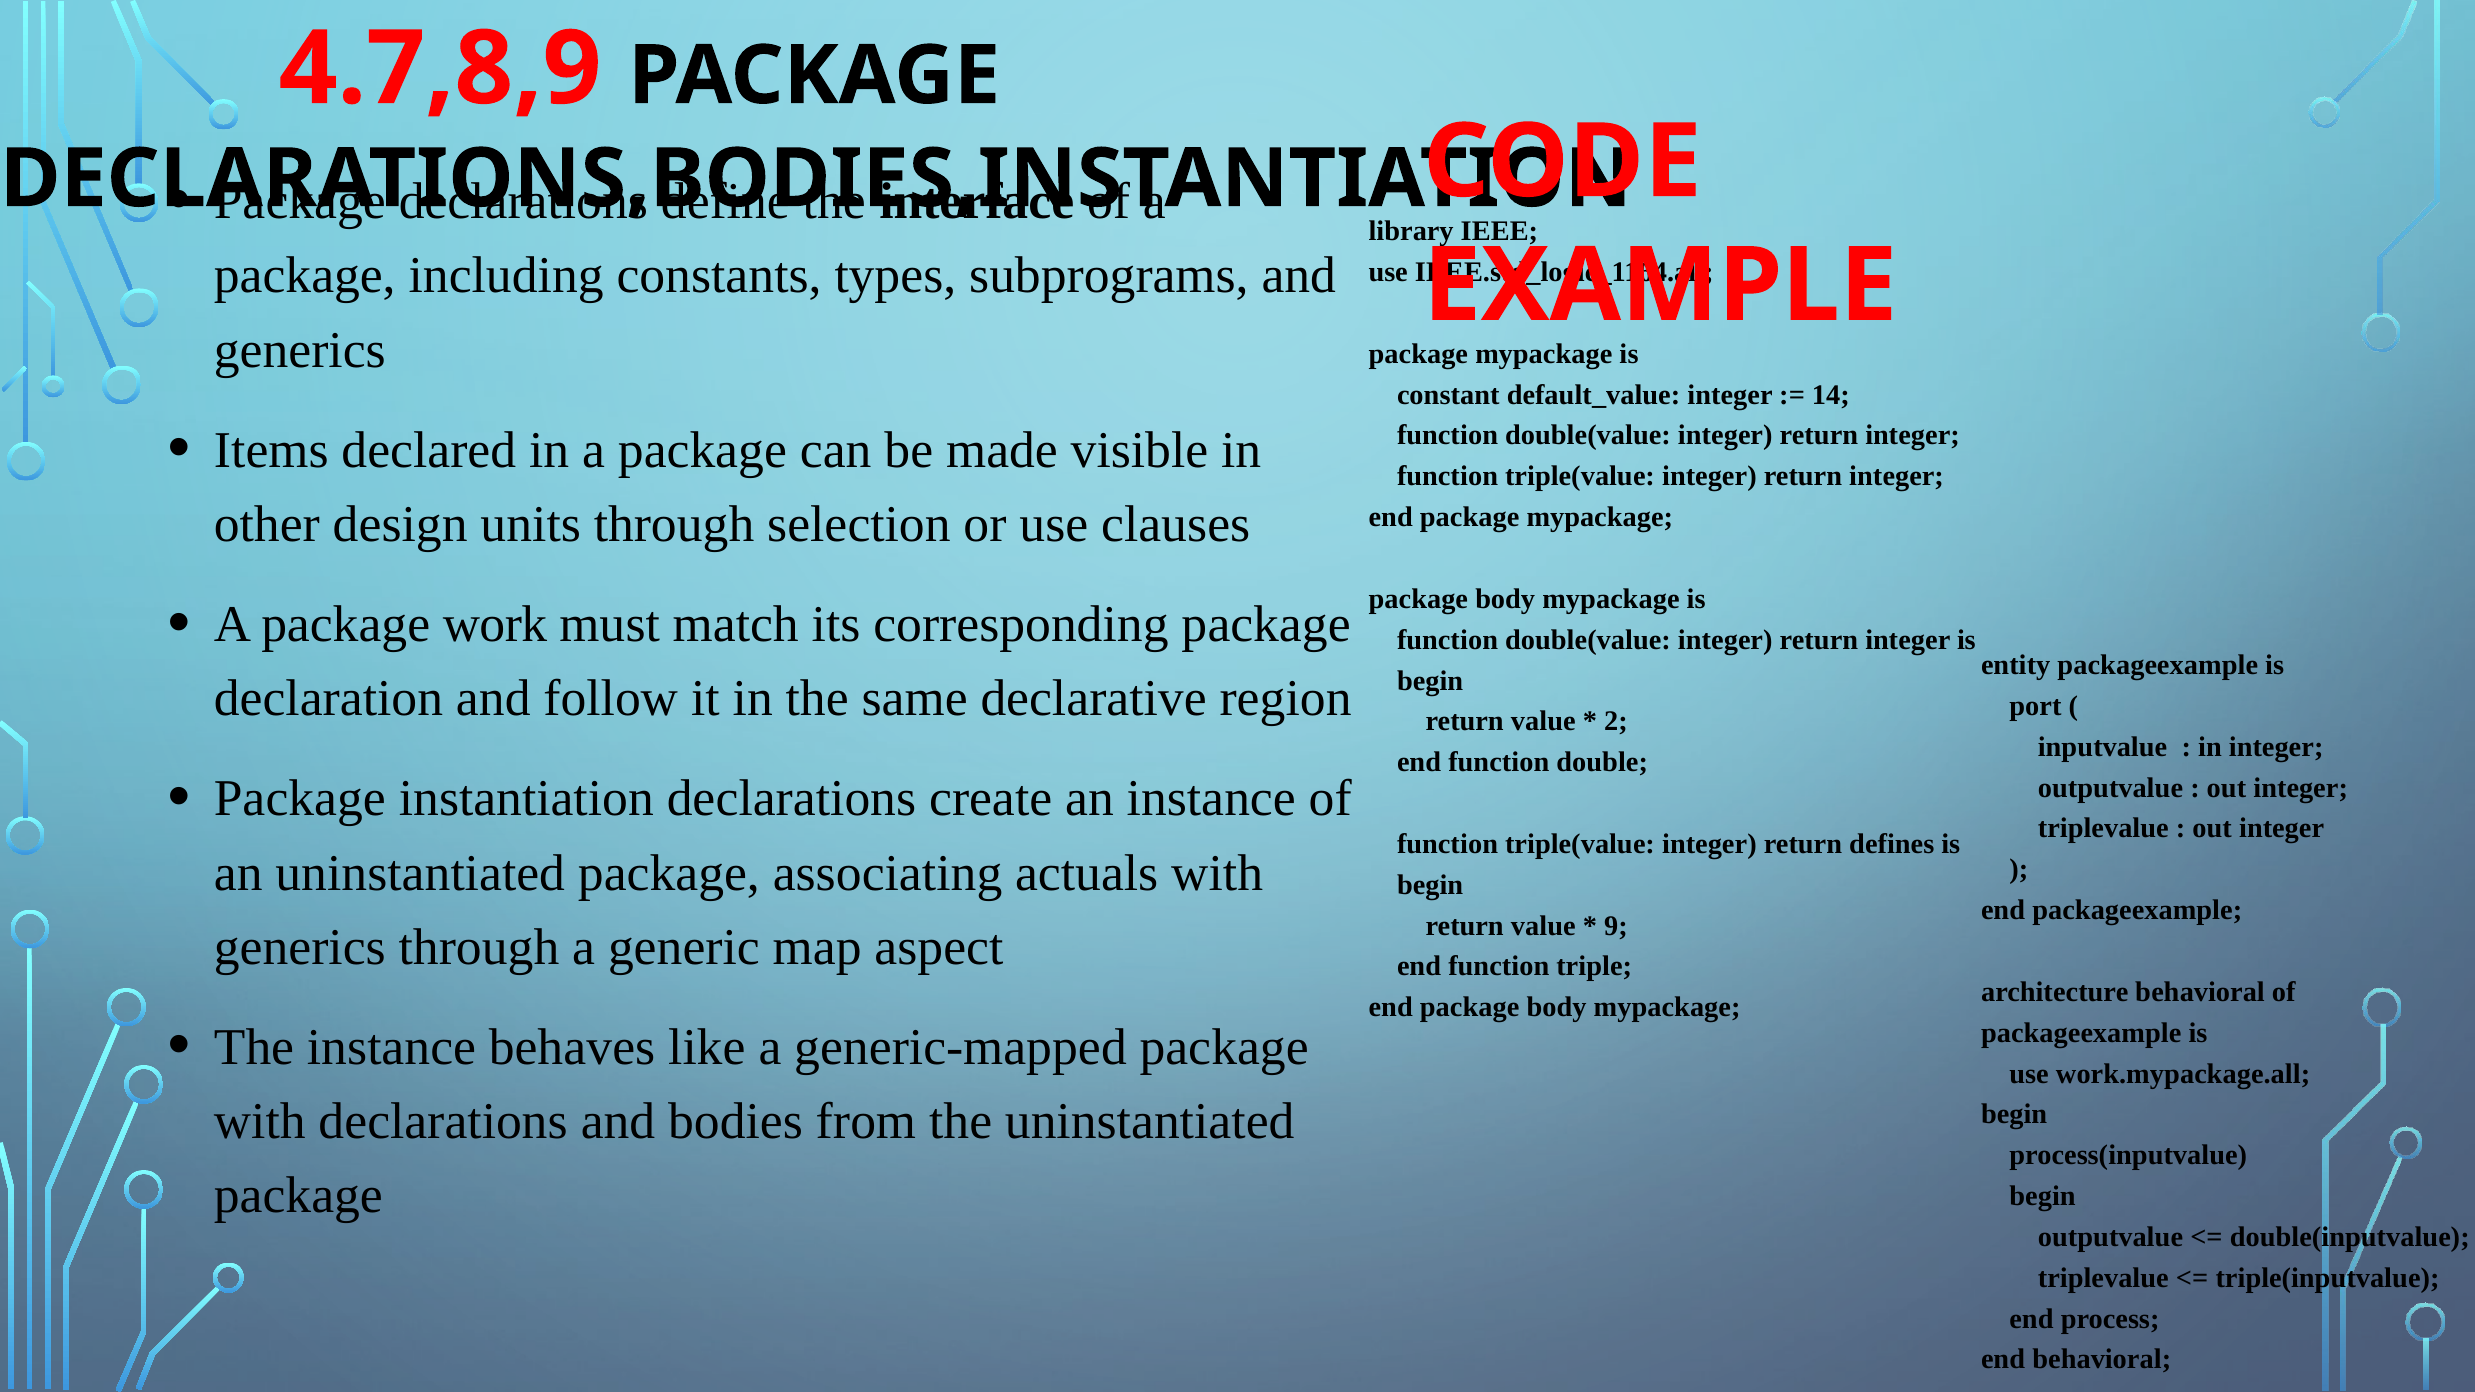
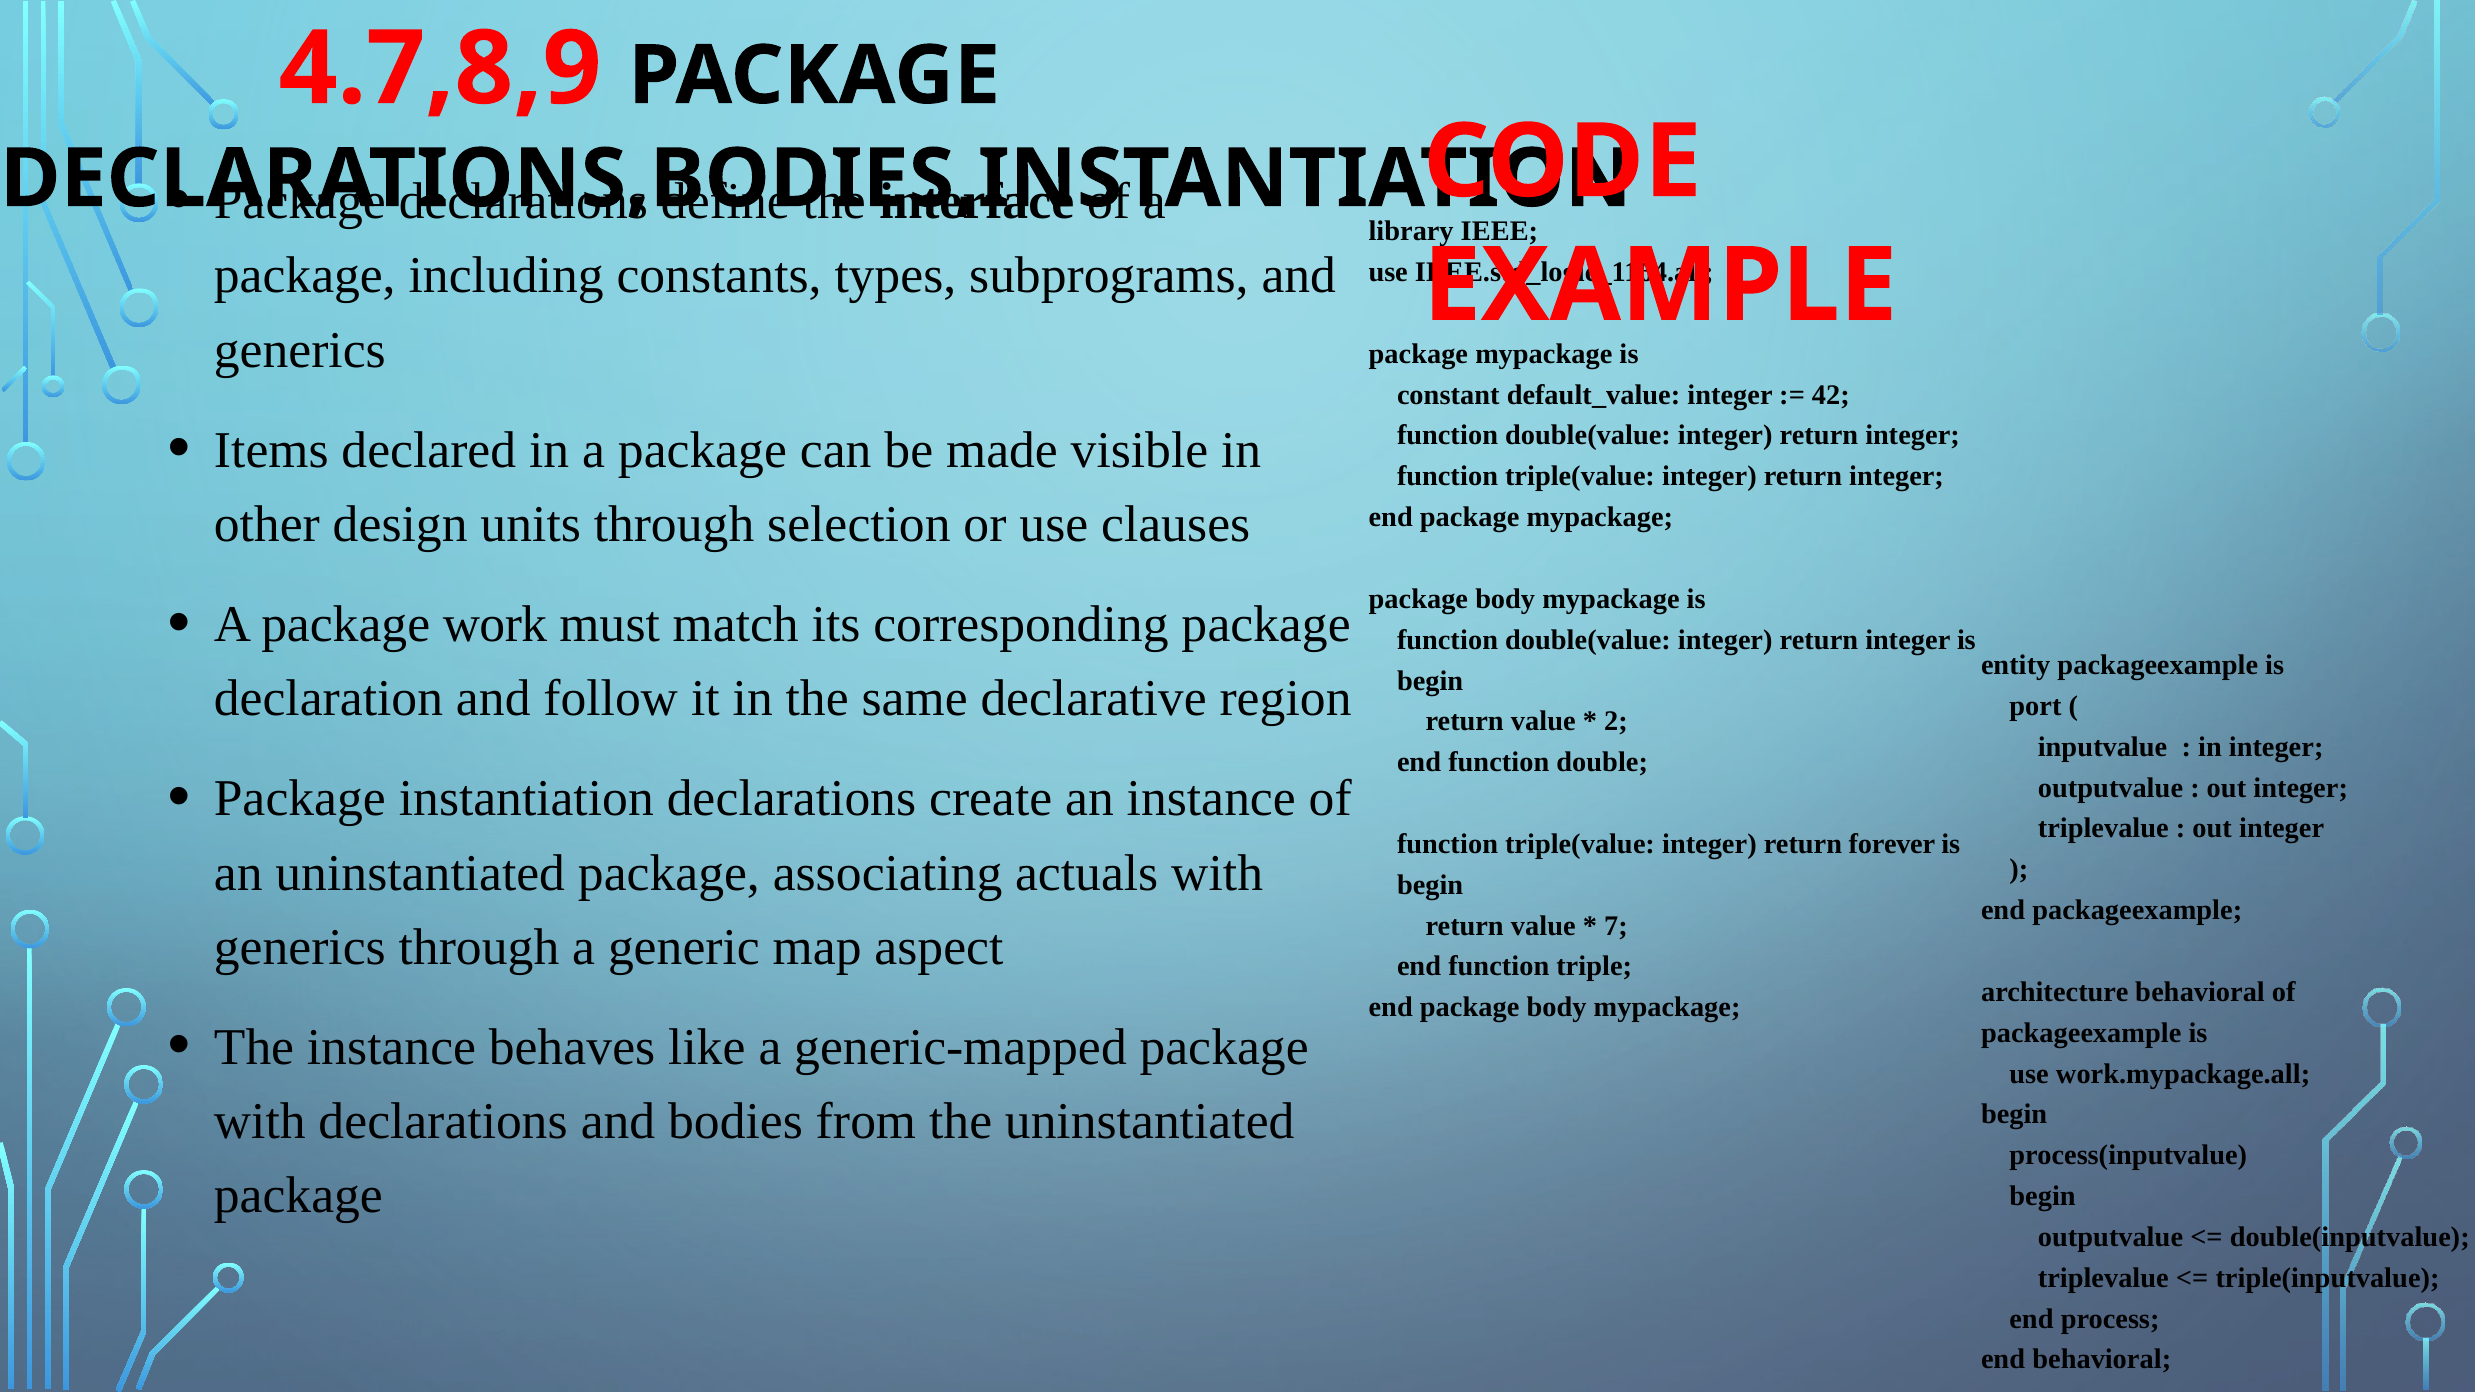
14: 14 -> 42 (1831, 395)
defines: defines -> forever (1892, 844)
9: 9 -> 7 (1616, 926)
